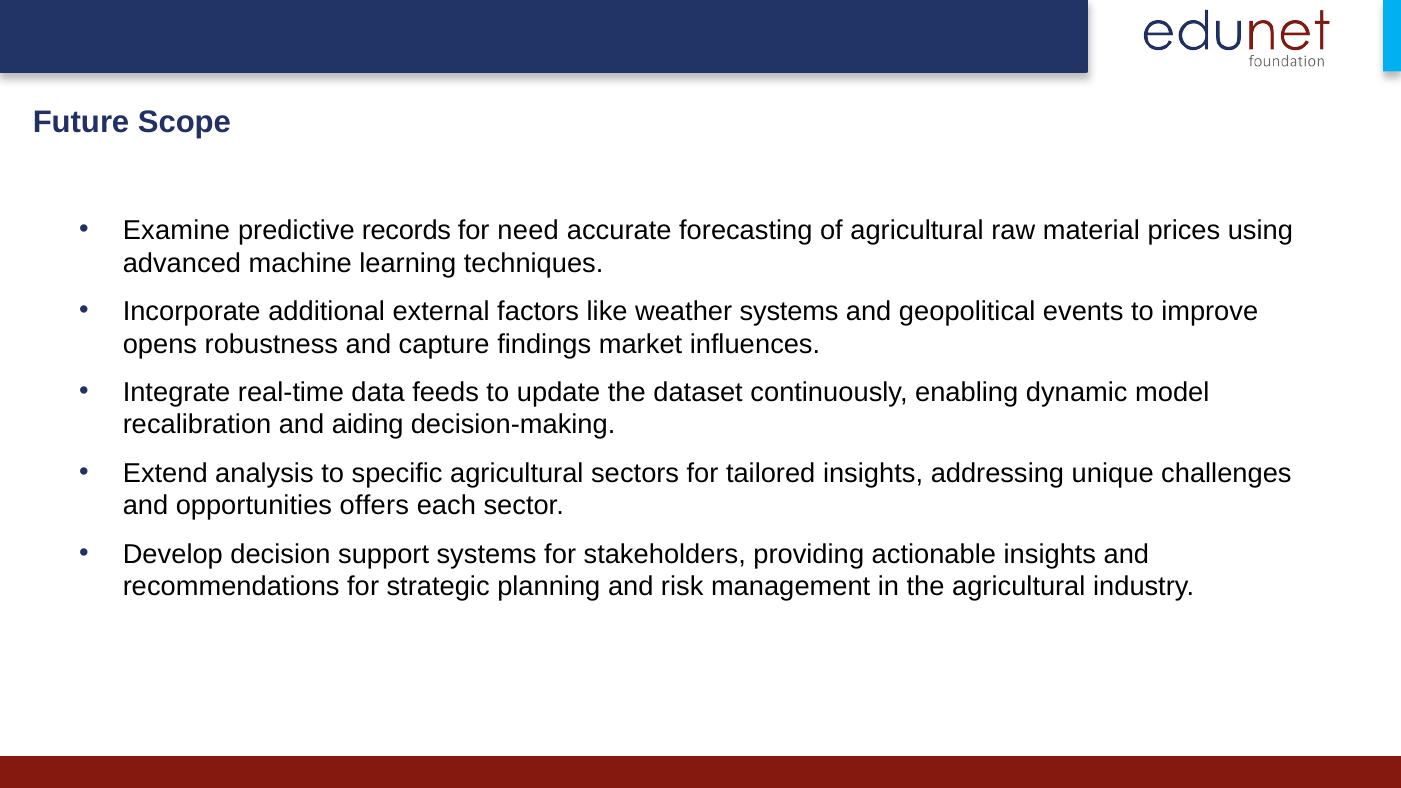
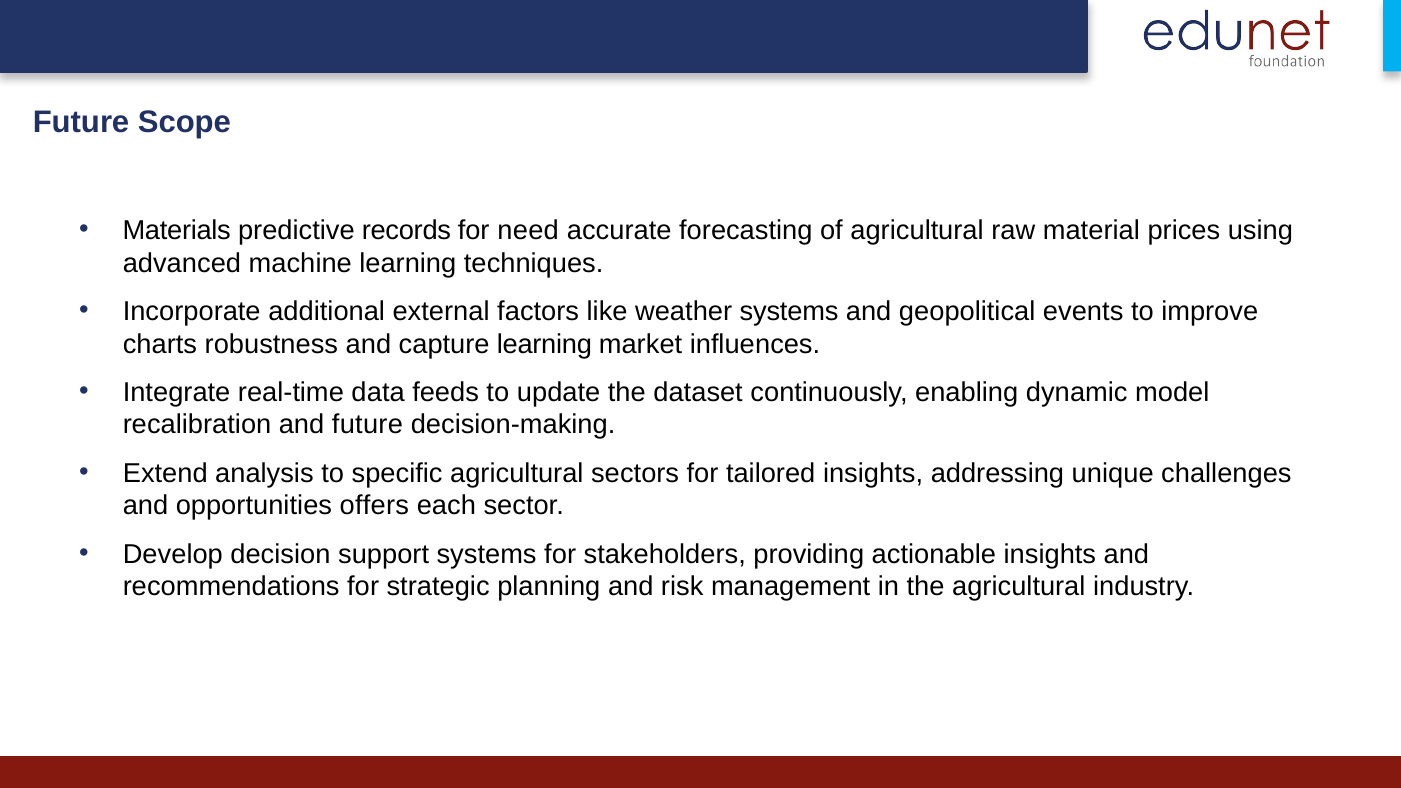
Examine: Examine -> Materials (177, 230)
opens: opens -> charts (160, 344)
capture findings: findings -> learning (544, 344)
and aiding: aiding -> future (367, 425)
